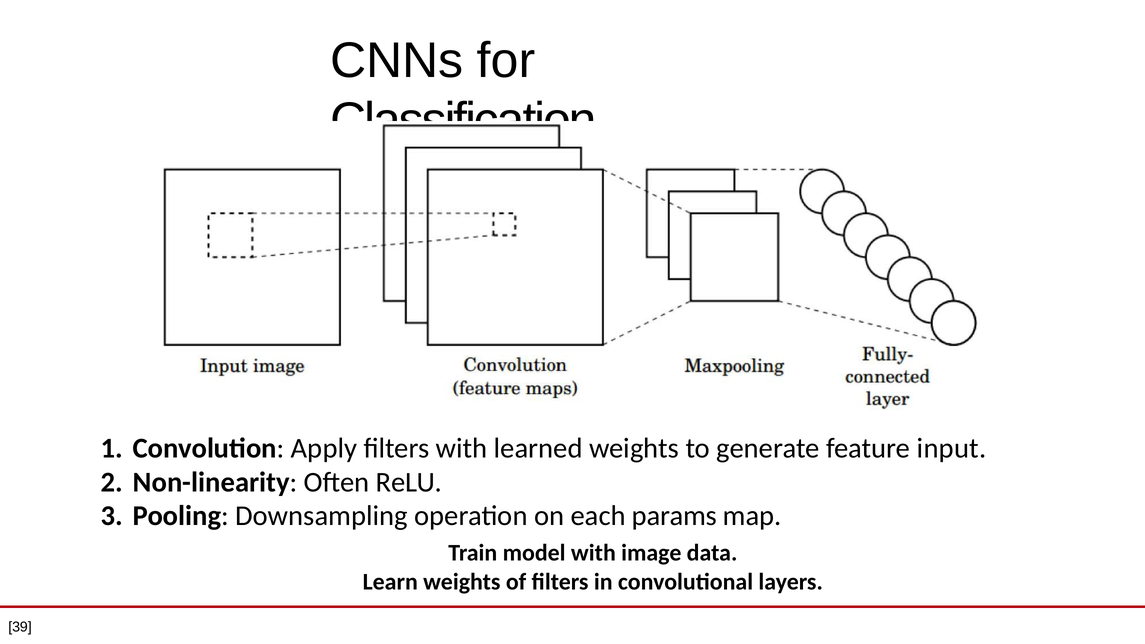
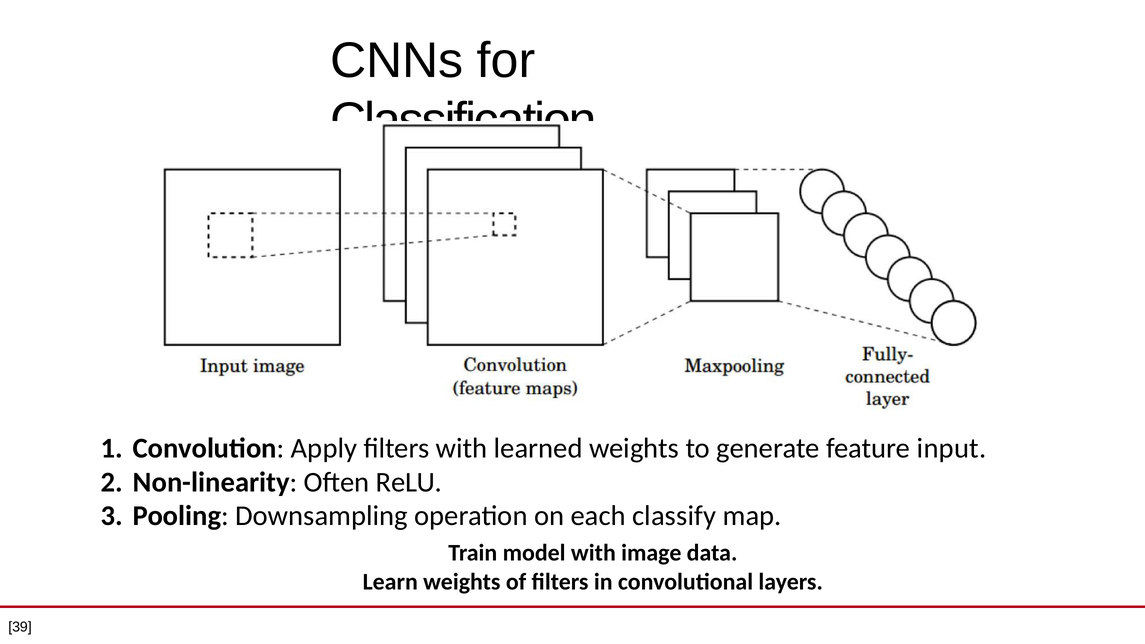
params: params -> classify (674, 516)
